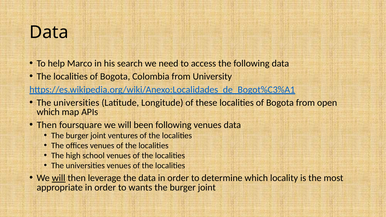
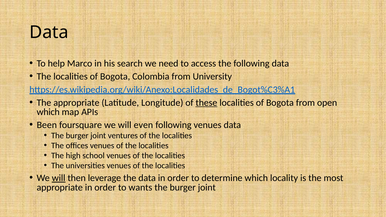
universities: universities -> appropriate (76, 103)
these underline: none -> present (206, 103)
Then: Then -> Been (47, 125)
been: been -> even (143, 125)
